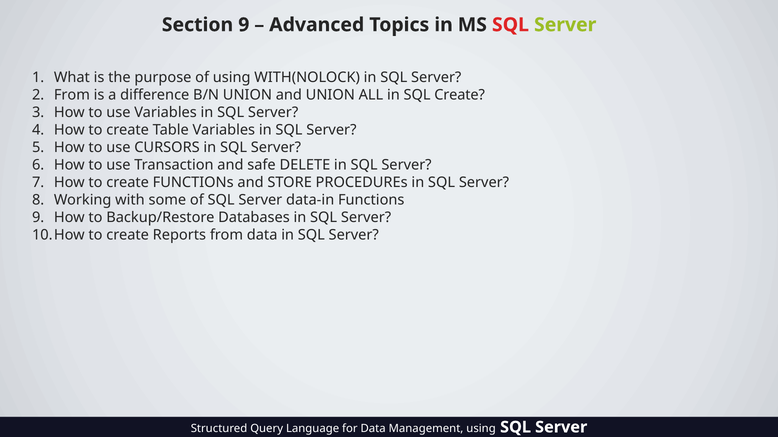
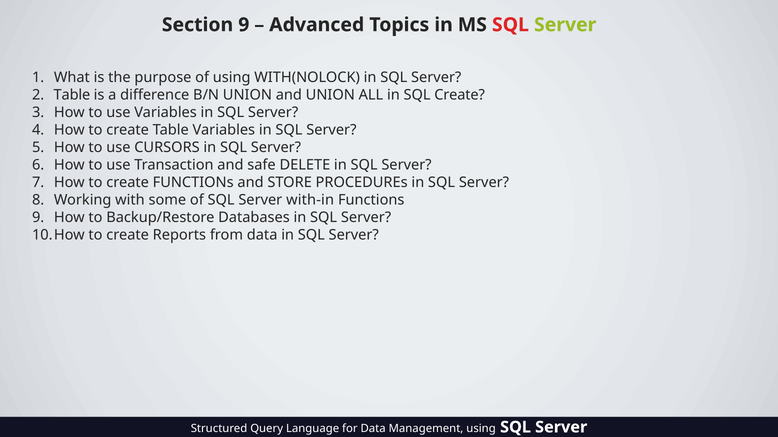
From: From -> Table (72, 95)
data-in: data-in -> with-in (310, 200)
